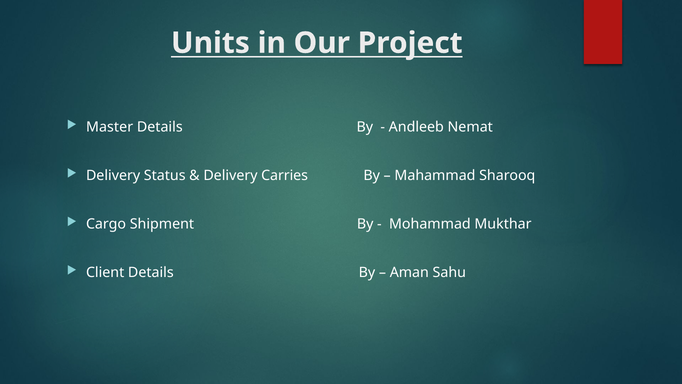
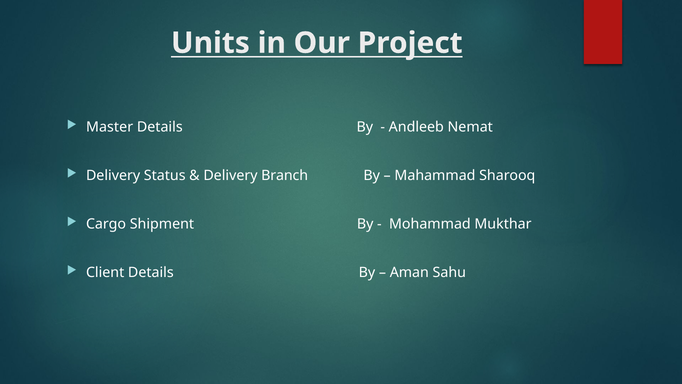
Carries: Carries -> Branch (285, 175)
